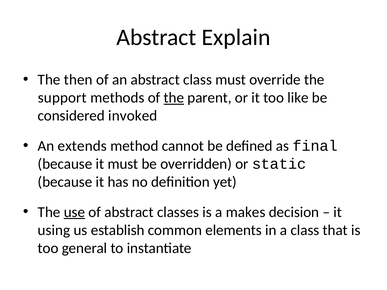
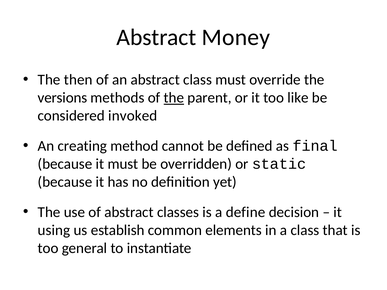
Explain: Explain -> Money (236, 37)
support: support -> versions (62, 98)
extends: extends -> creating (82, 146)
use underline: present -> none (74, 212)
makes: makes -> define (246, 212)
